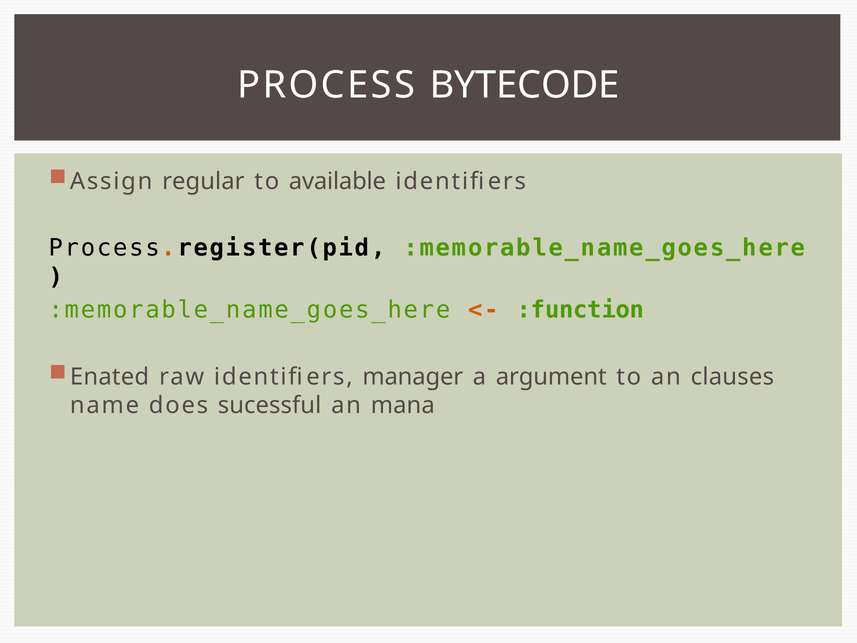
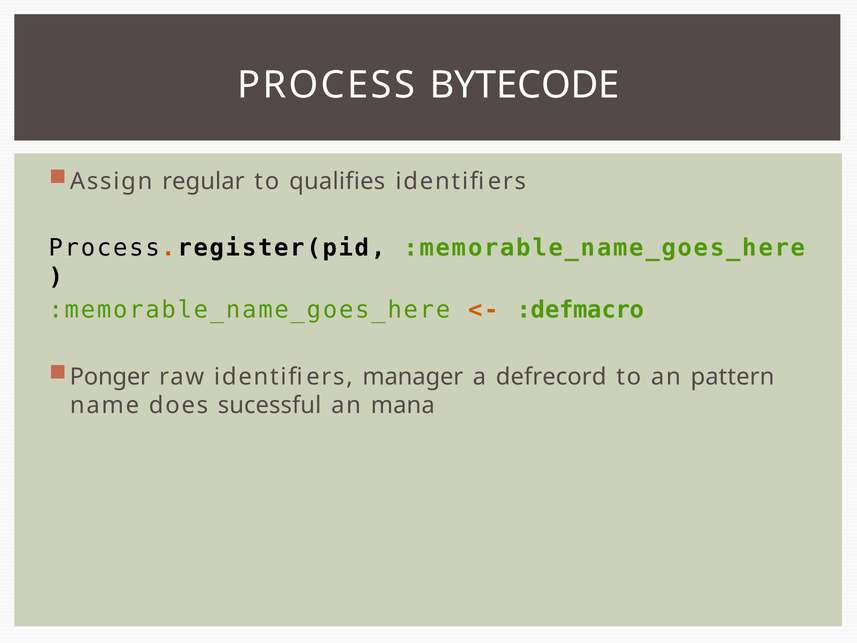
available: available -> qualifies (337, 181)
:function: :function -> :defmacro (580, 310)
Enated: Enated -> Ponger (110, 377)
argument: argument -> defrecord (551, 377)
clauses: clauses -> pattern (732, 377)
